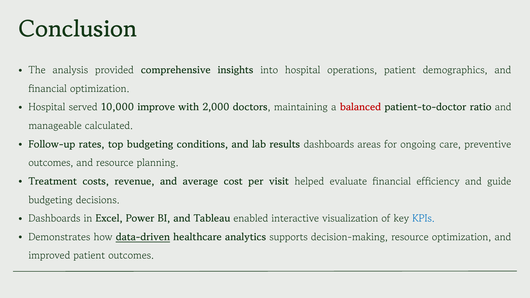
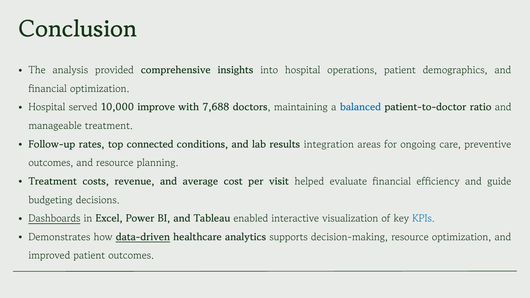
2,000: 2,000 -> 7,688 (216, 108)
balanced colour: red -> blue (360, 108)
manageable calculated: calculated -> treatment (109, 127)
top budgeting: budgeting -> connected (150, 145)
results dashboards: dashboards -> integration (329, 145)
Dashboards underline: none -> present (54, 219)
